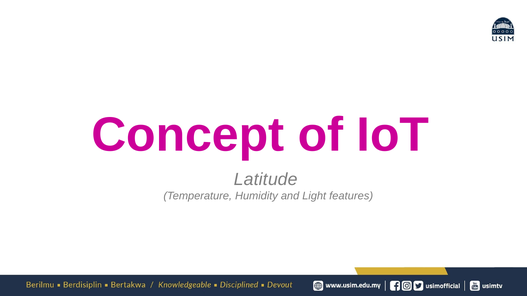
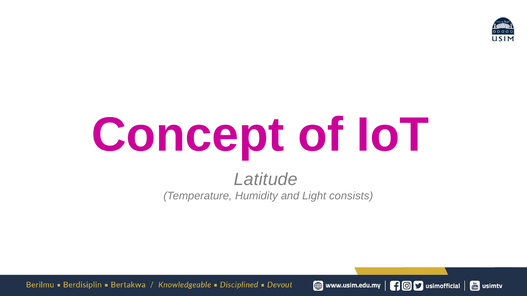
features: features -> consists (351, 196)
